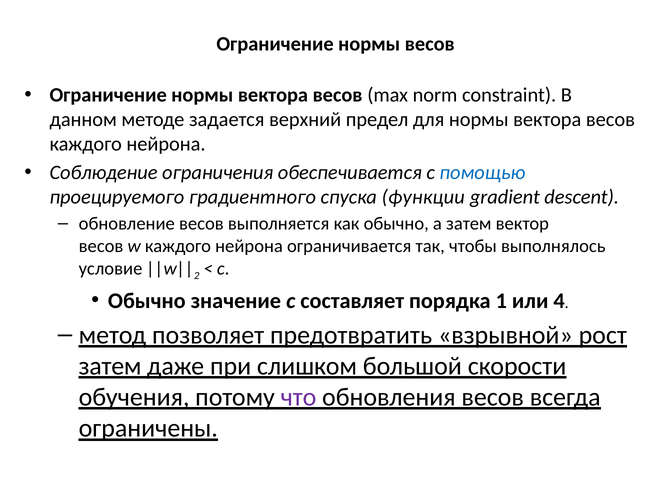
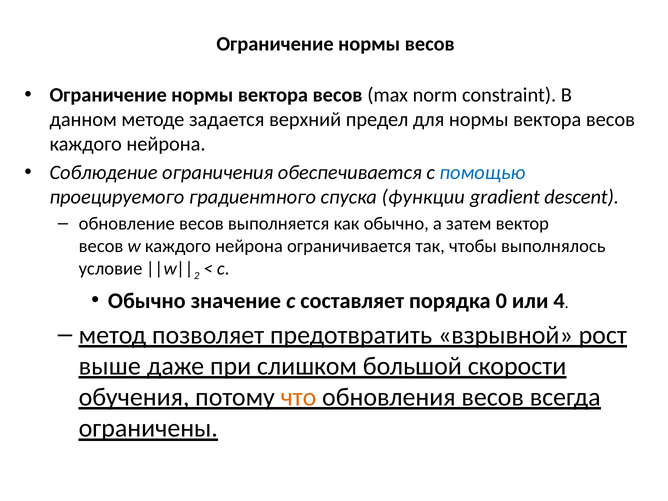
1: 1 -> 0 (501, 301)
затем: затем -> выше (110, 366)
что colour: purple -> orange (299, 397)
